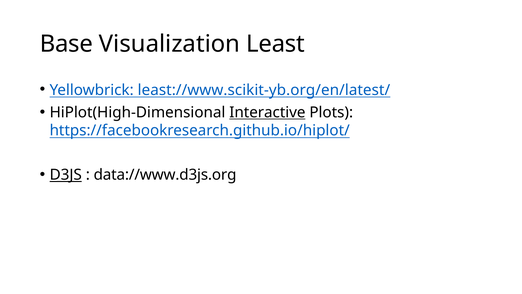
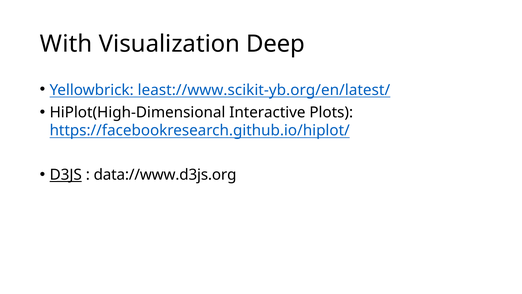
Base: Base -> With (66, 44)
Least: Least -> Deep (276, 44)
Interactive underline: present -> none (267, 112)
